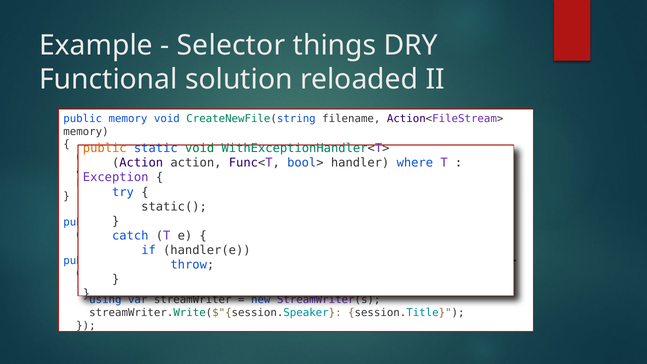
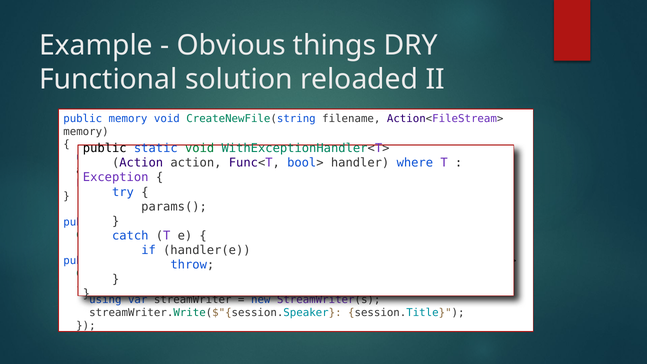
Selector: Selector -> Obvious (231, 45)
public colour: orange -> black (105, 148)
static(: static( -> params( (174, 207)
